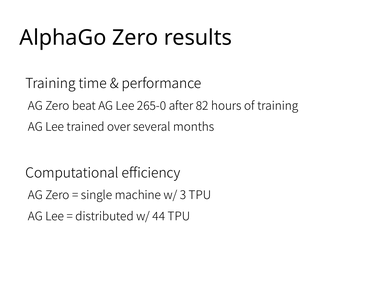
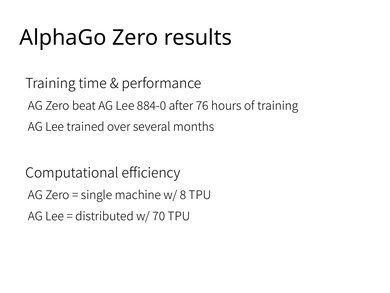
265-0: 265-0 -> 884-0 (152, 106)
82: 82 -> 76 (202, 106)
3: 3 -> 8 (183, 195)
44: 44 -> 70 (159, 216)
